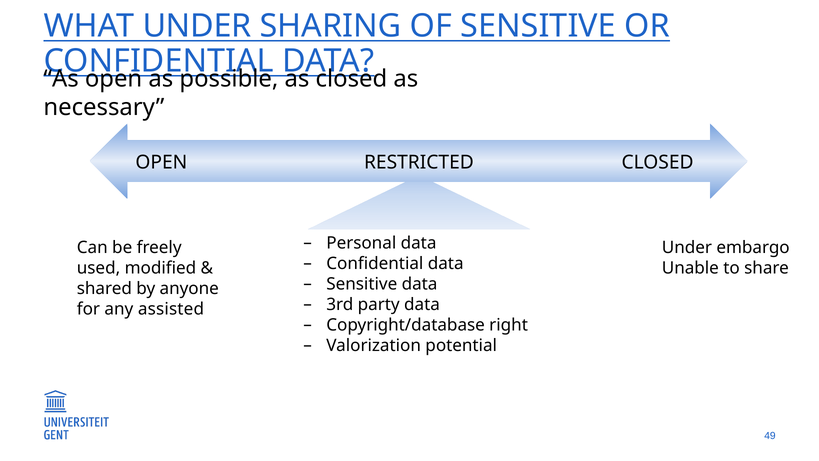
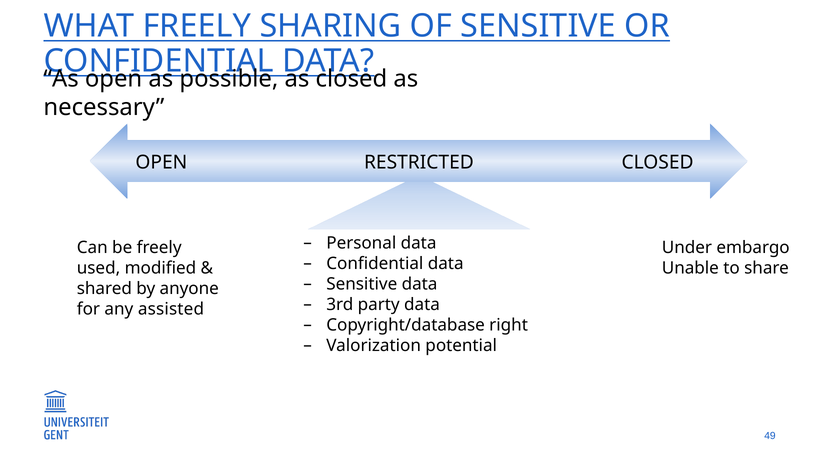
WHAT UNDER: UNDER -> FREELY (197, 26)
